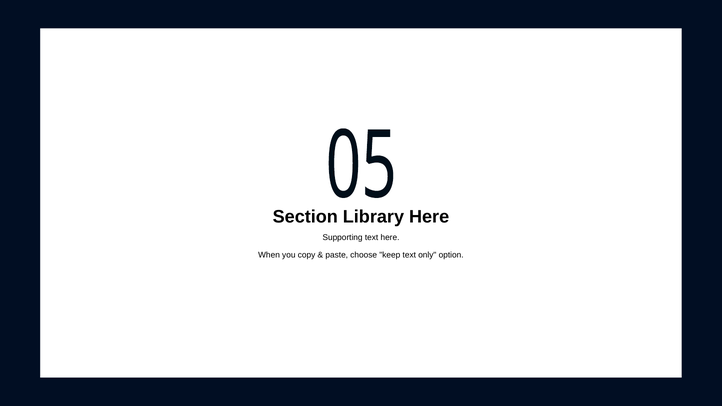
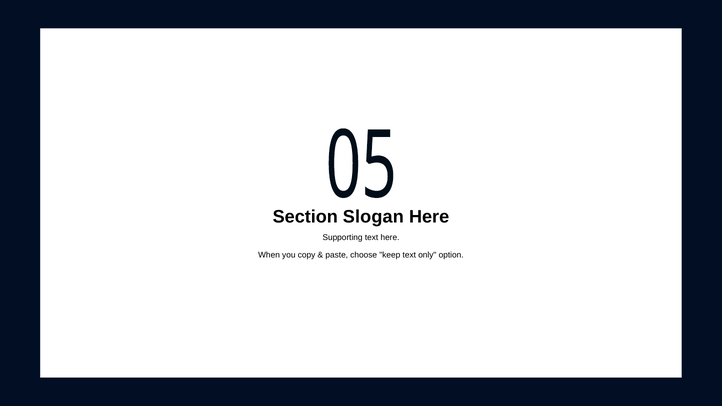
Library: Library -> Slogan (373, 217)
